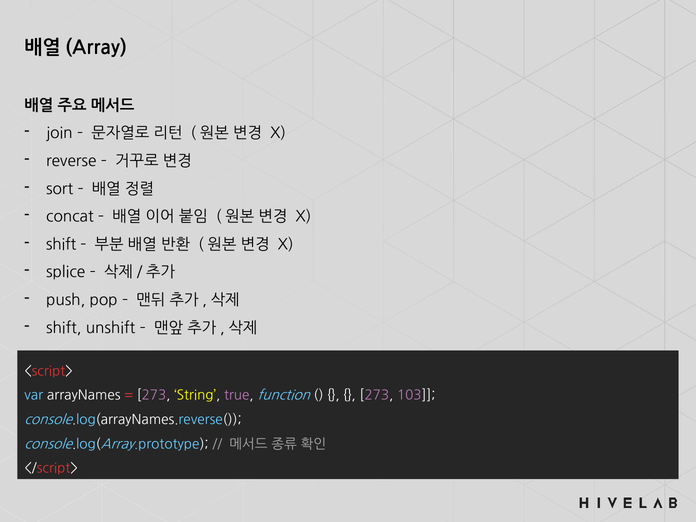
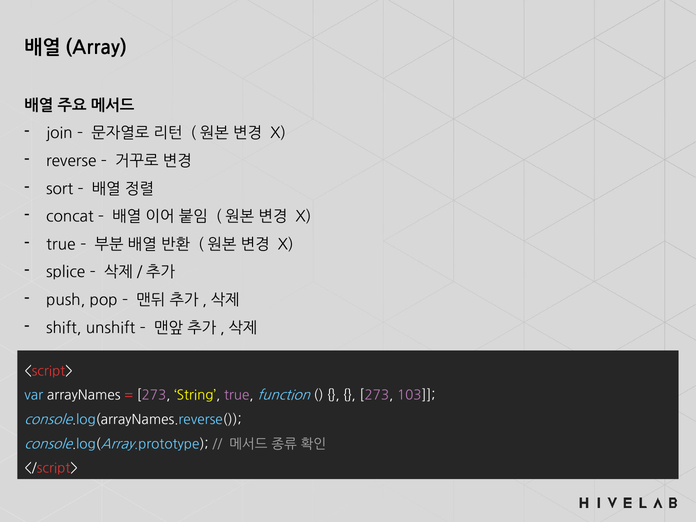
shift: shift -> true (61, 245)
